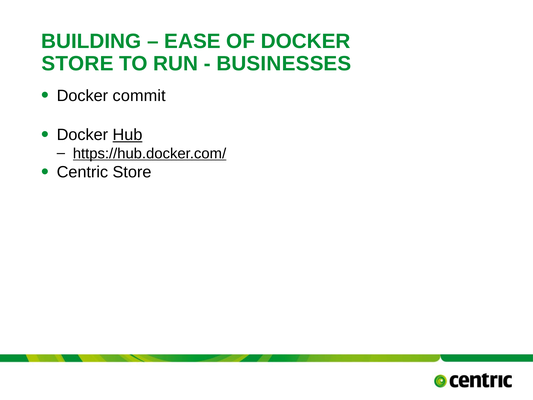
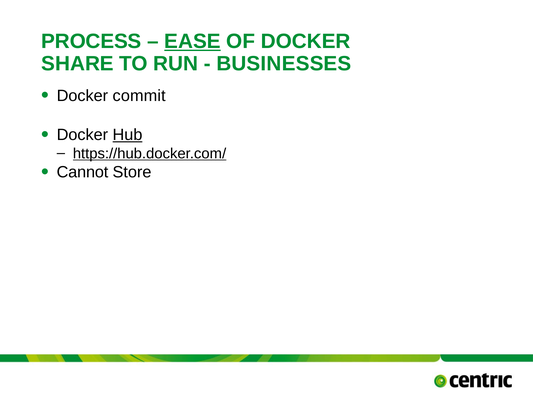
BUILDING: BUILDING -> PROCESS (91, 41)
EASE underline: none -> present (192, 41)
STORE: STORE -> SHARE (78, 64)
Centric: Centric -> Cannot (82, 172)
